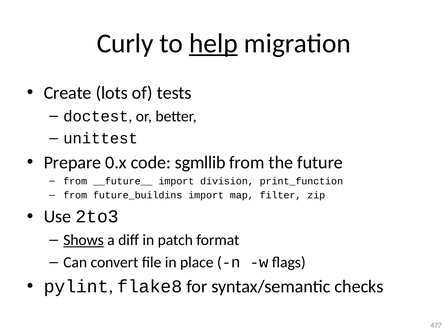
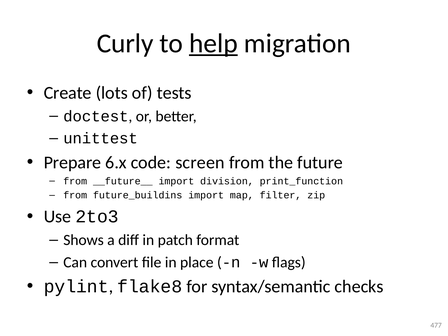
0.x: 0.x -> 6.x (116, 163)
sgmllib: sgmllib -> screen (200, 163)
Shows underline: present -> none (84, 240)
